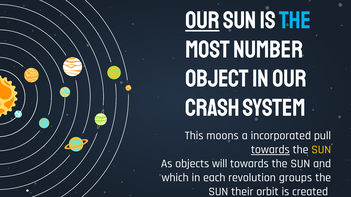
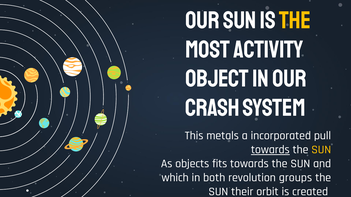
Our underline: present -> none (202, 20)
the colour: light blue -> yellow (295, 20)
number: number -> activity (268, 50)
moons: moons -> metals (223, 136)
will: will -> fits (220, 164)
each: each -> both (214, 178)
